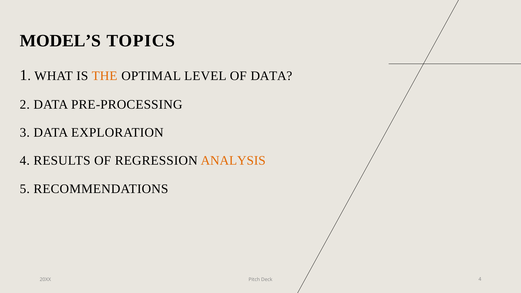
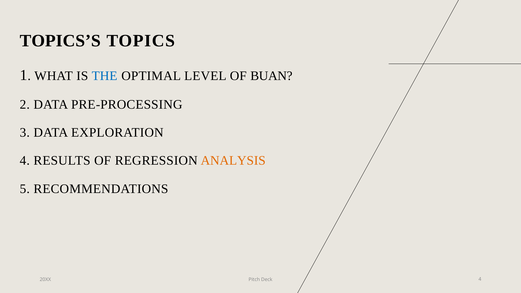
MODEL’S: MODEL’S -> TOPICS’S (60, 41)
THE colour: orange -> blue (105, 76)
OF DATA: DATA -> BUAN (271, 76)
